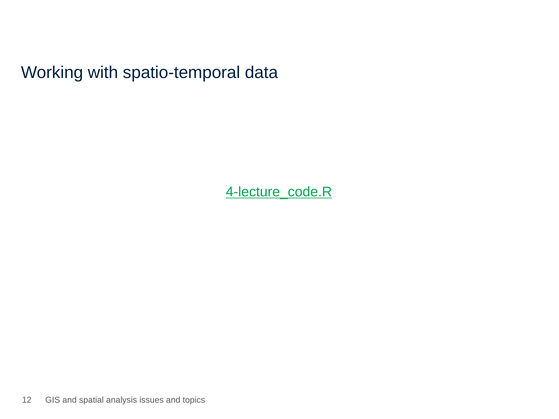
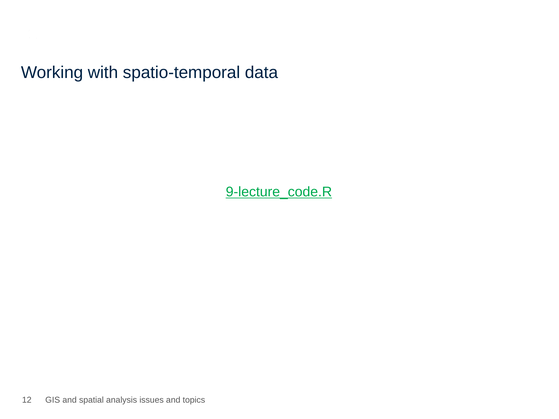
4-lecture_code.R: 4-lecture_code.R -> 9-lecture_code.R (279, 192)
